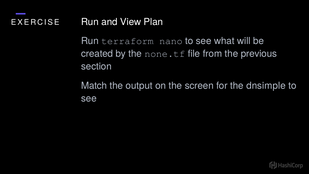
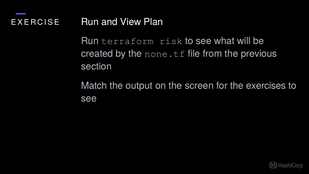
nano: nano -> risk (171, 41)
dnsimple: dnsimple -> exercises (266, 86)
